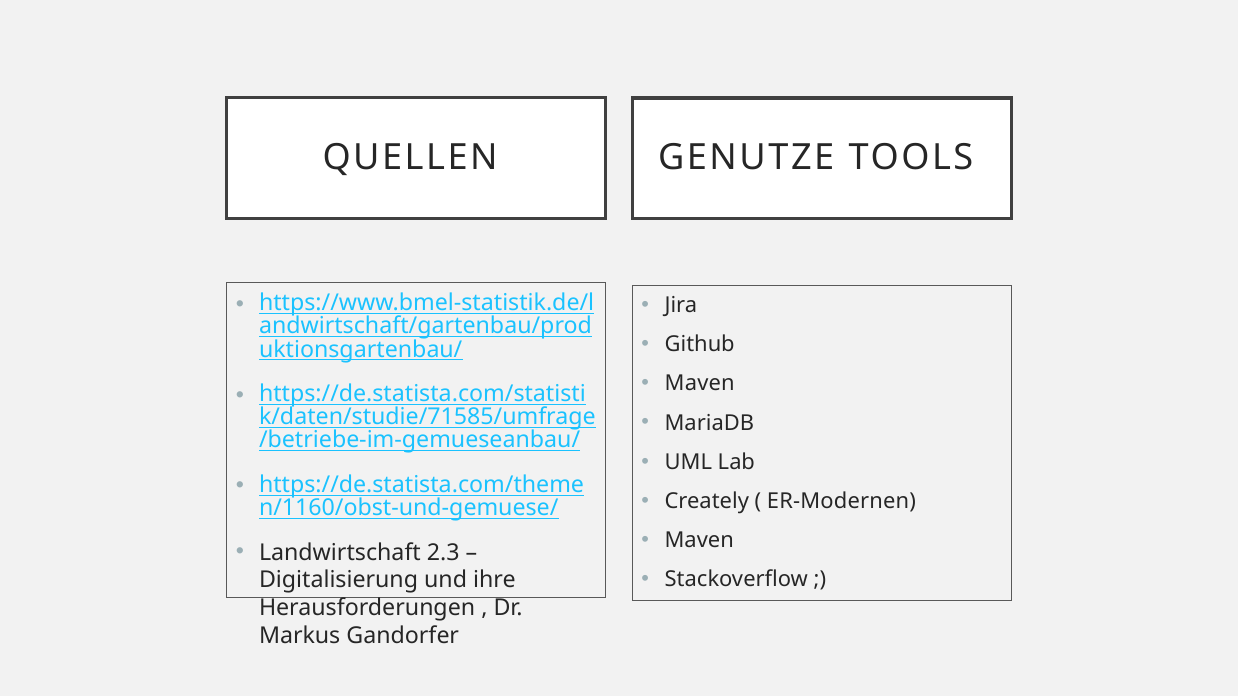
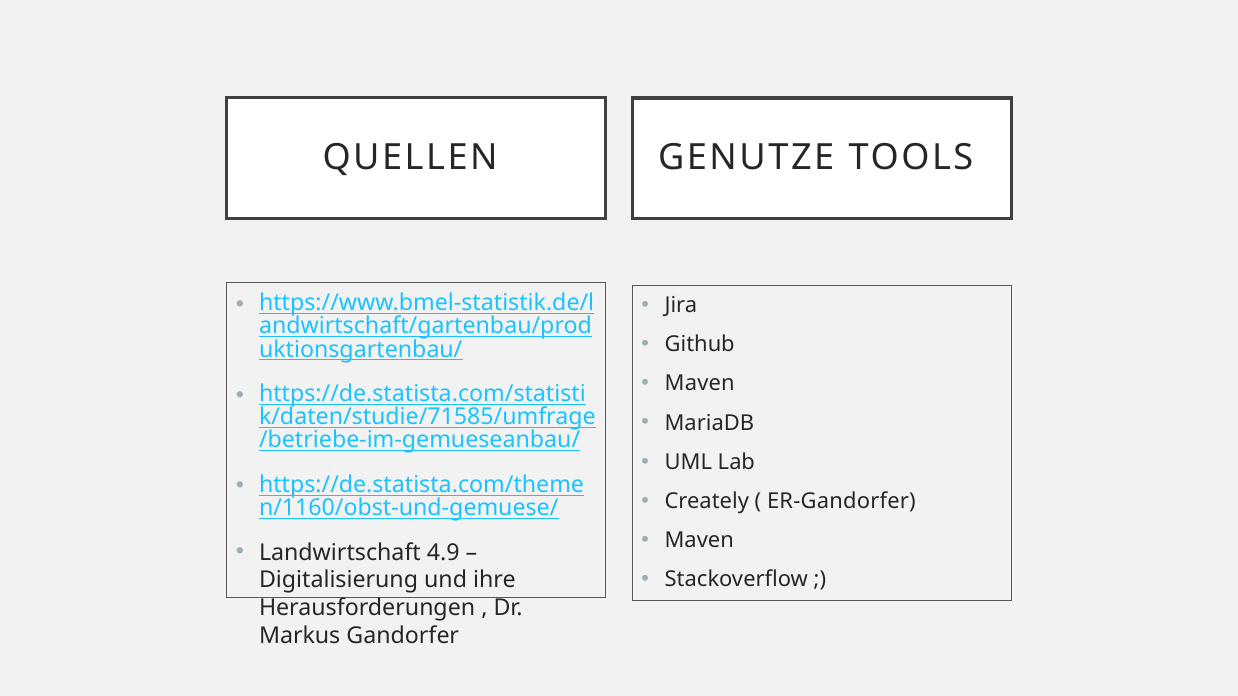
ER-Modernen: ER-Modernen -> ER-Gandorfer (841, 501)
2.3: 2.3 -> 4.9 (443, 553)
